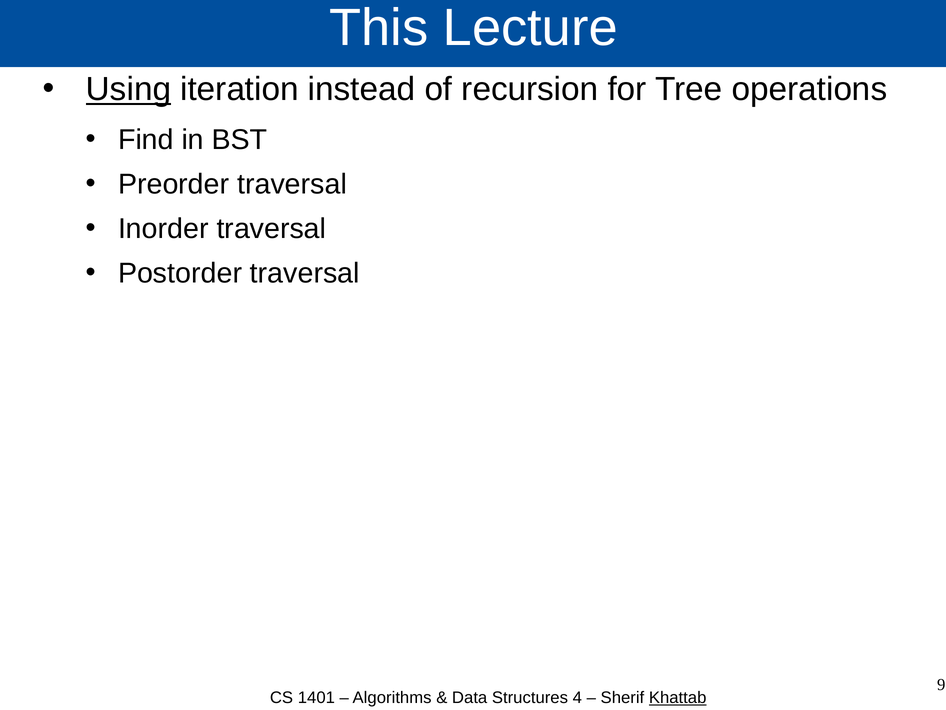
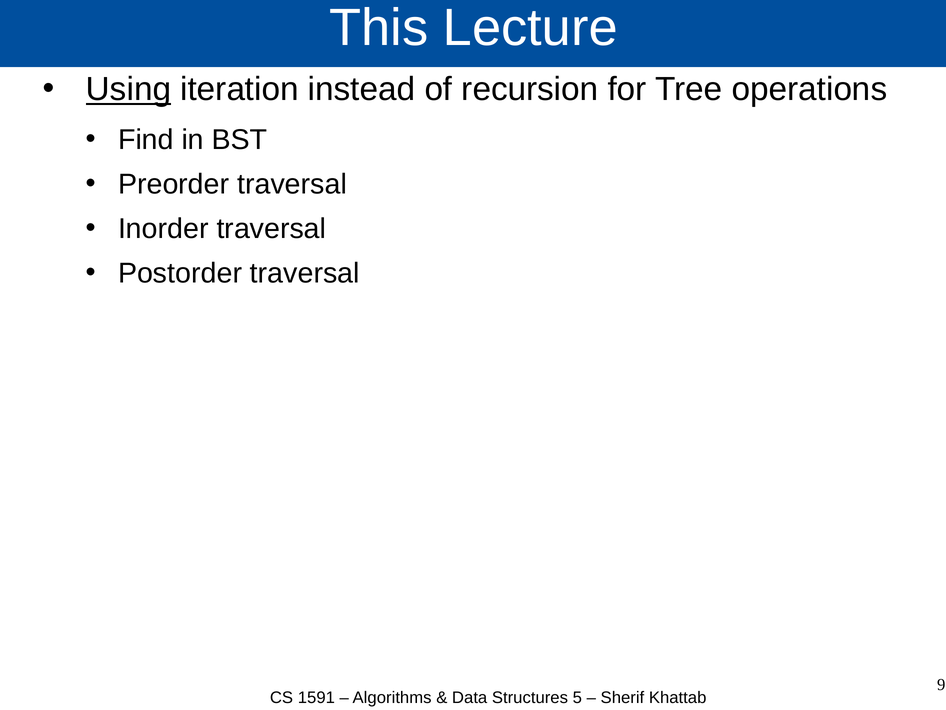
1401: 1401 -> 1591 (316, 698)
4: 4 -> 5 (577, 698)
Khattab underline: present -> none (678, 698)
